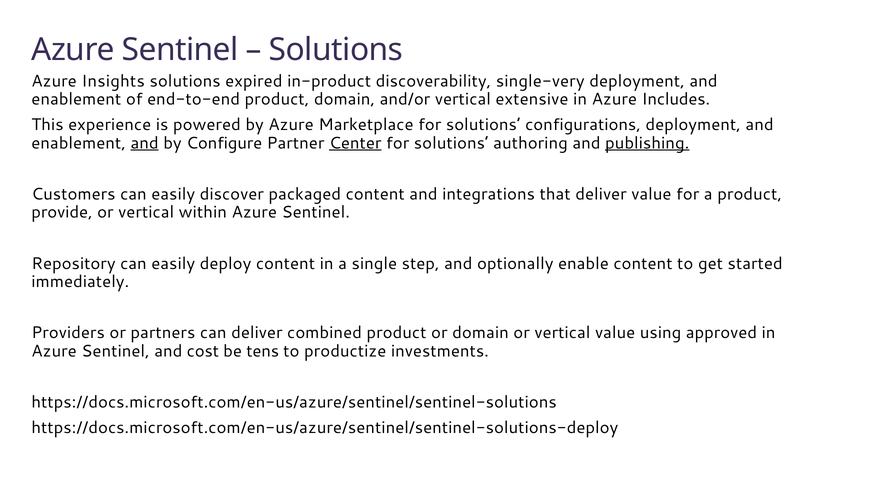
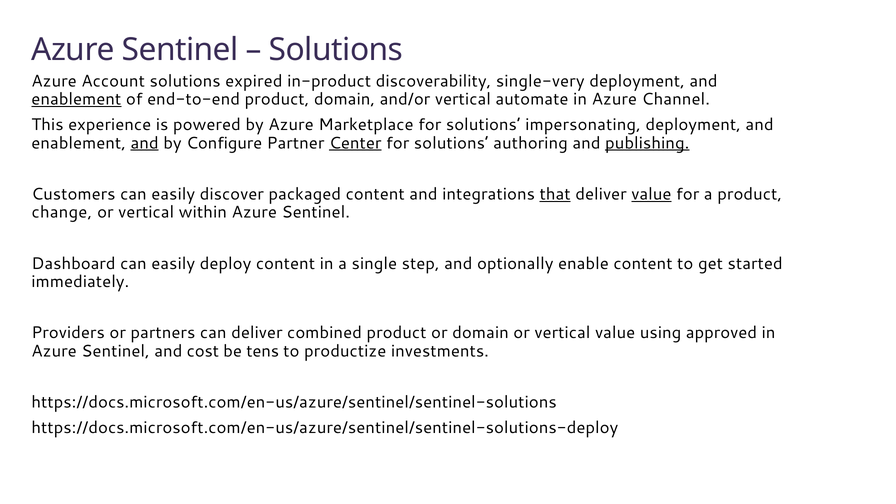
Insights: Insights -> Account (113, 81)
enablement underline: none -> present (76, 99)
extensive: extensive -> automate (532, 99)
Includes: Includes -> Channel (676, 99)
configurations: configurations -> impersonating (583, 125)
that underline: none -> present (555, 194)
value underline: none -> present (651, 194)
provide: provide -> change (62, 212)
Repository: Repository -> Dashboard (73, 263)
